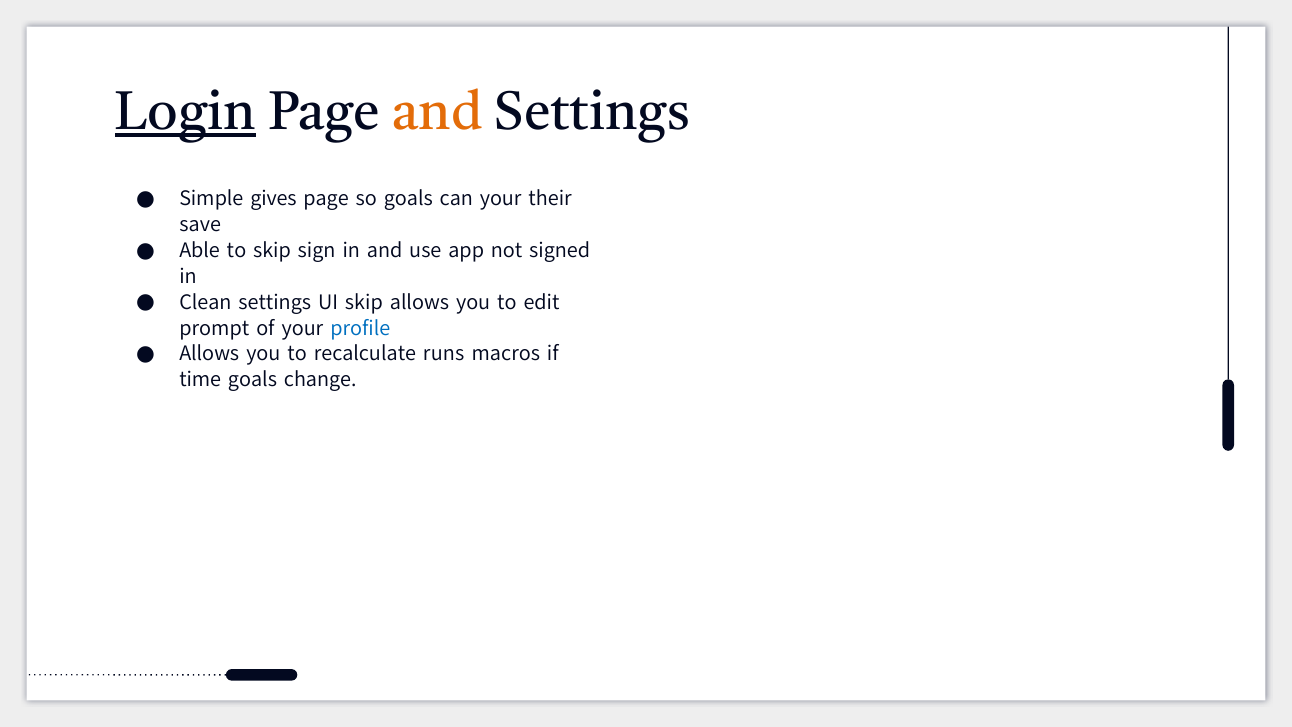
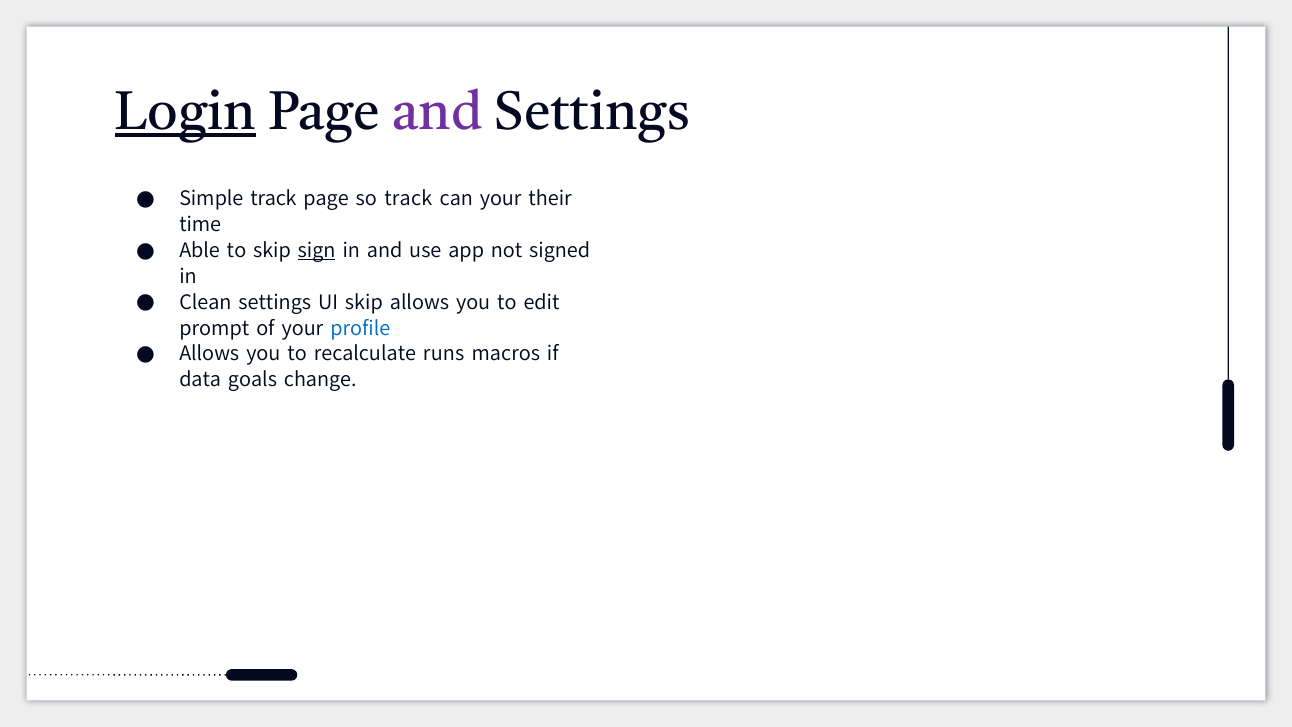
and colour: orange -> purple (438, 112)
Simple gives: gives -> track (273, 199)
so goals: goals -> track (408, 199)
save: save -> time (200, 225)
sign underline: none -> present (317, 250)
time: time -> data (200, 380)
